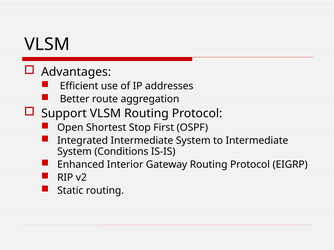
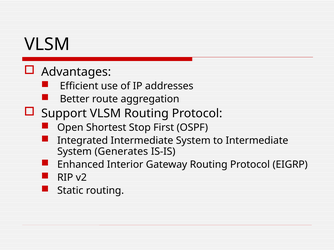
Conditions: Conditions -> Generates (121, 152)
